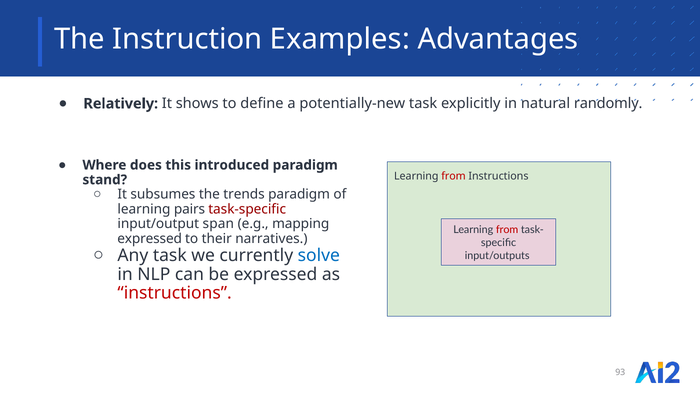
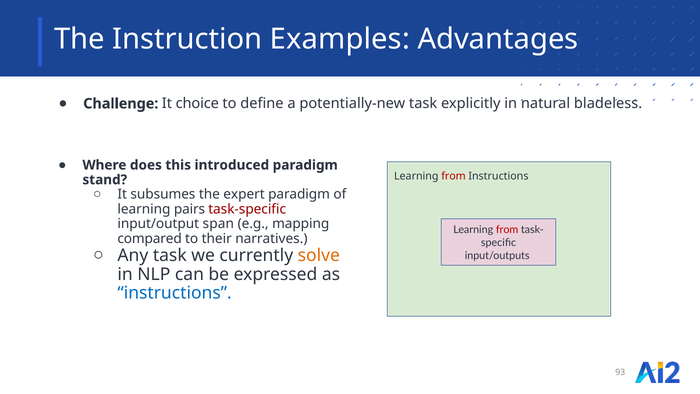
Relatively: Relatively -> Challenge (121, 104)
shows: shows -> choice (197, 104)
randomly: randomly -> bladeless (608, 104)
trends: trends -> expert (244, 194)
expressed: expressed -> compared (150, 238)
solve colour: blue -> orange (319, 255)
instructions colour: red -> blue (175, 293)
